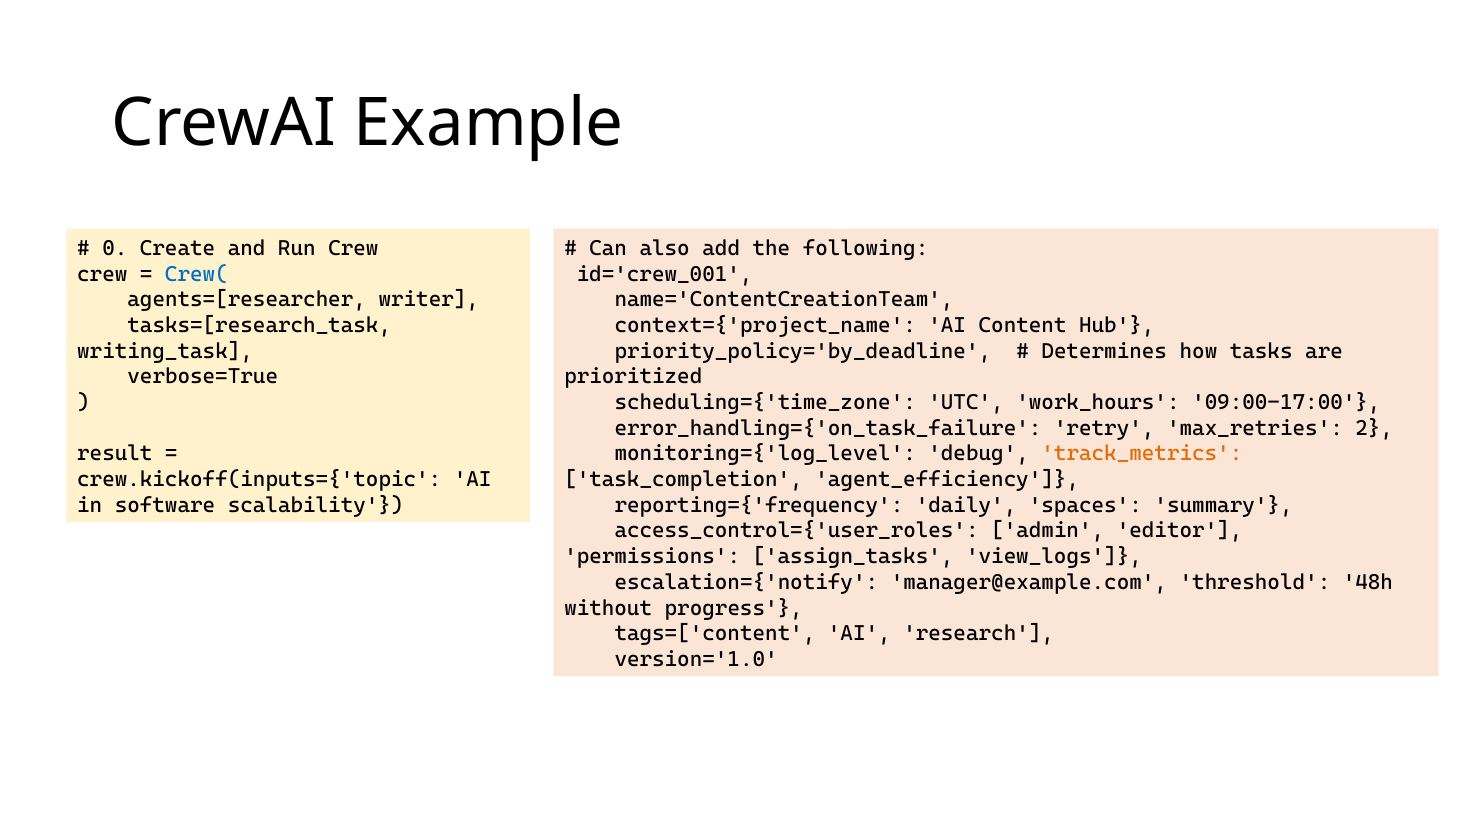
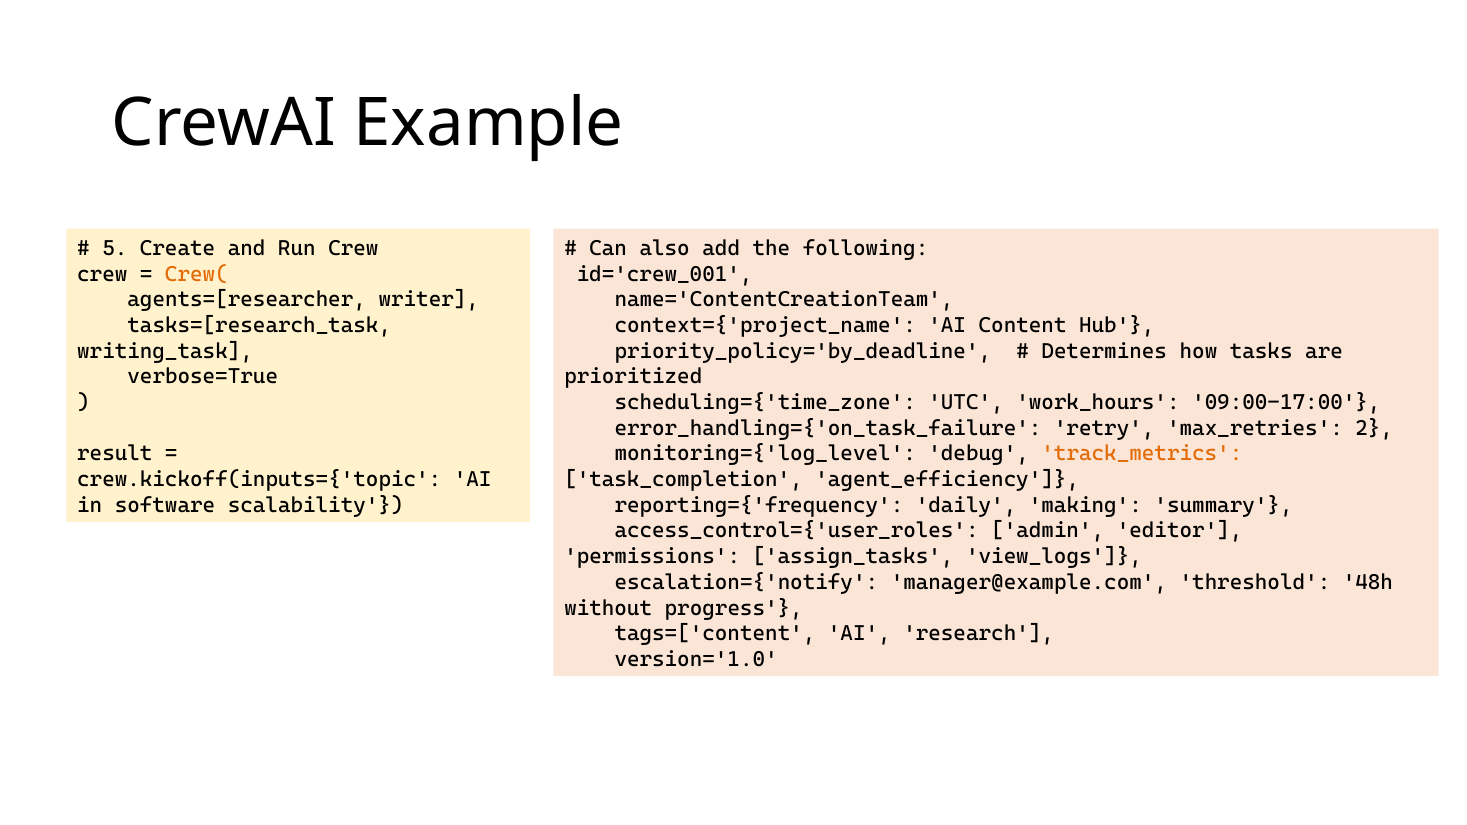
0: 0 -> 5 (115, 248)
Crew( colour: blue -> orange (196, 274)
spaces: spaces -> making (1085, 505)
